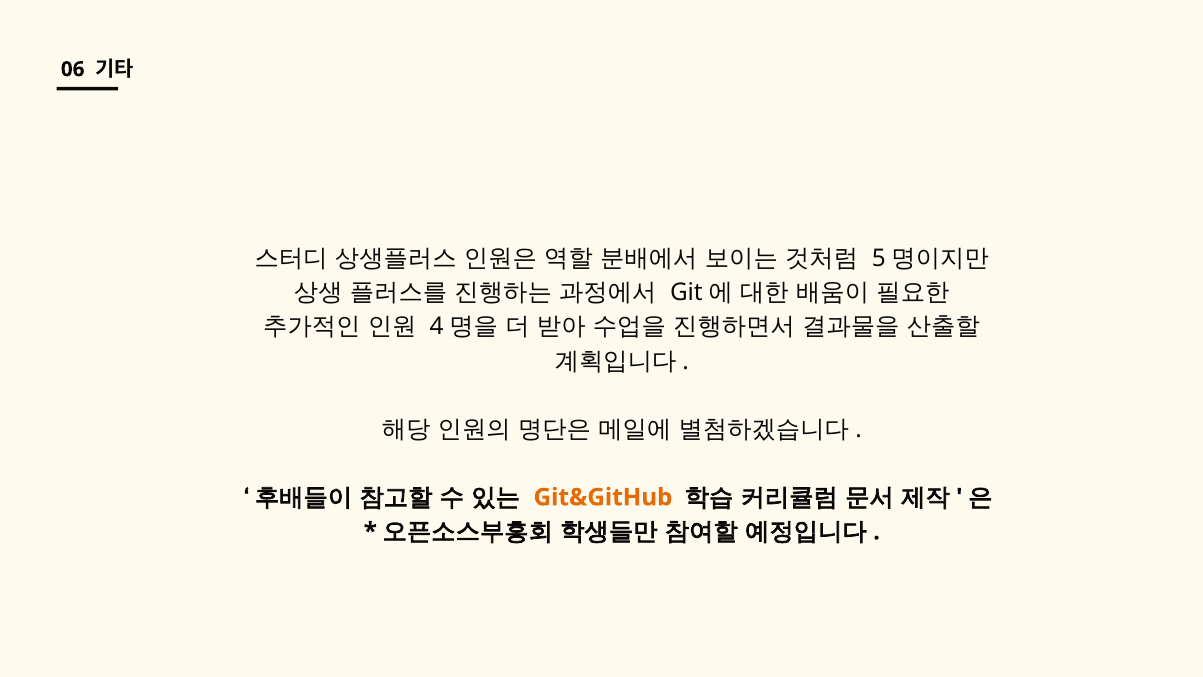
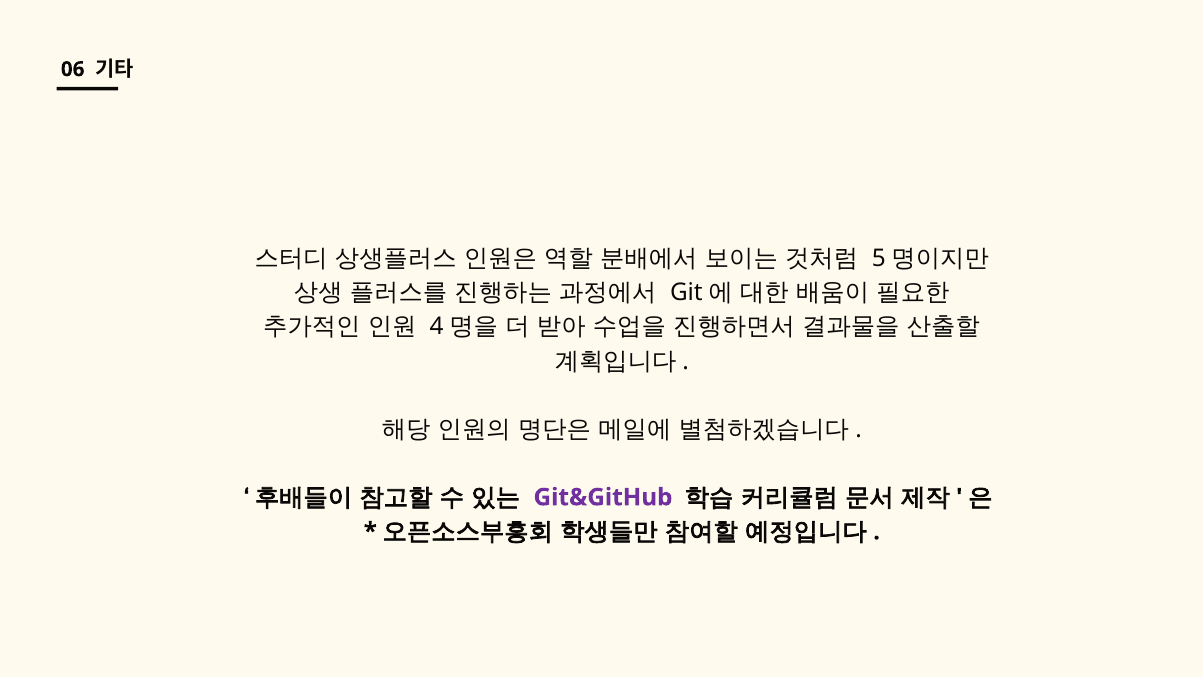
Git&GitHub colour: orange -> purple (603, 497)
